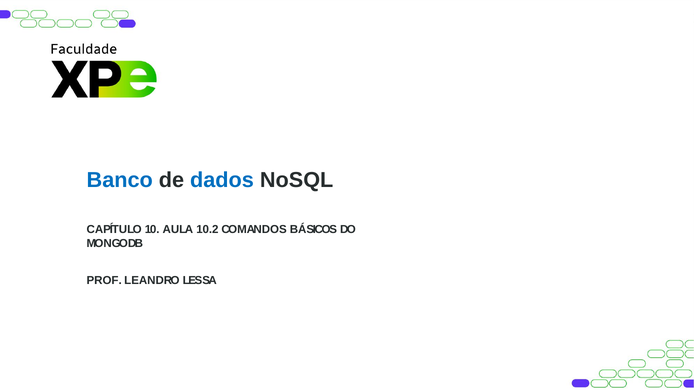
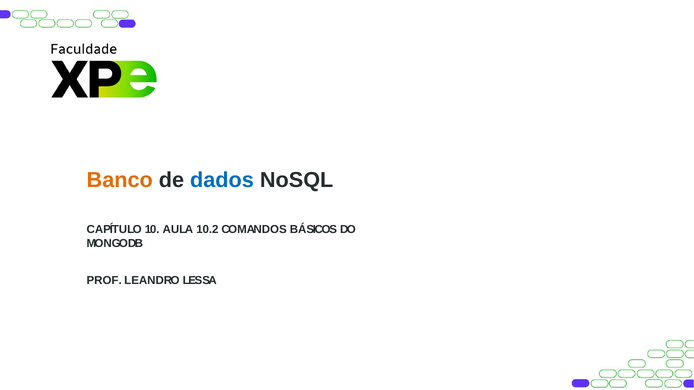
Banco colour: blue -> orange (120, 180)
